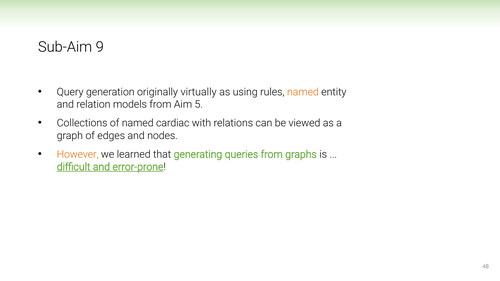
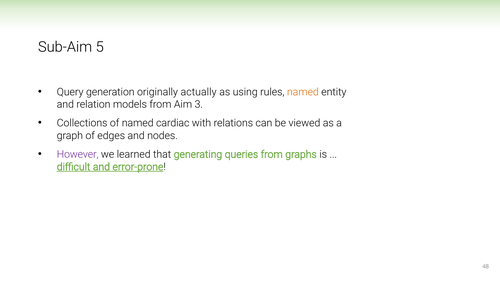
9: 9 -> 5 (100, 47)
virtually: virtually -> actually (199, 92)
5: 5 -> 3 (199, 105)
However colour: orange -> purple (78, 155)
